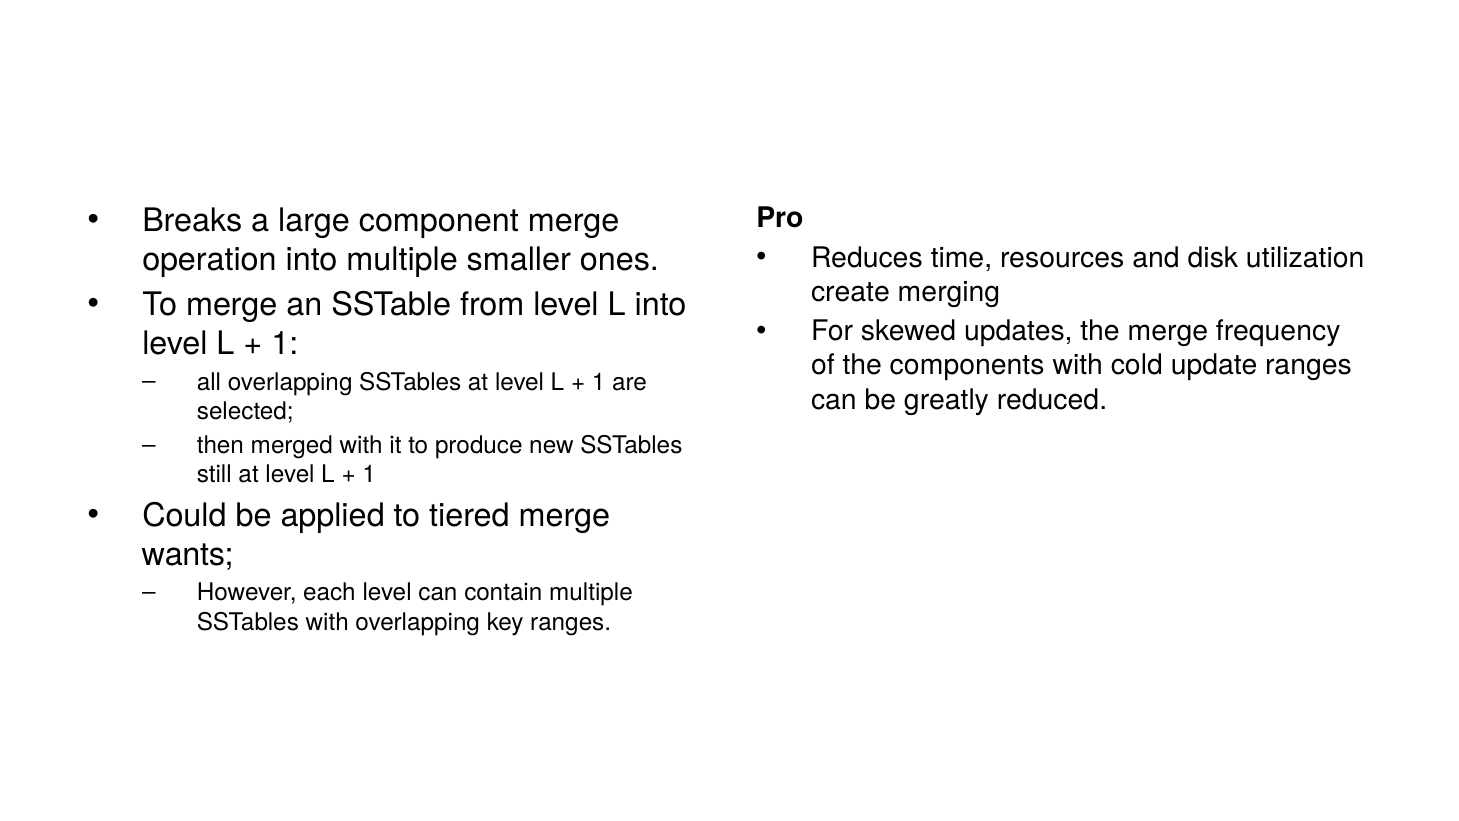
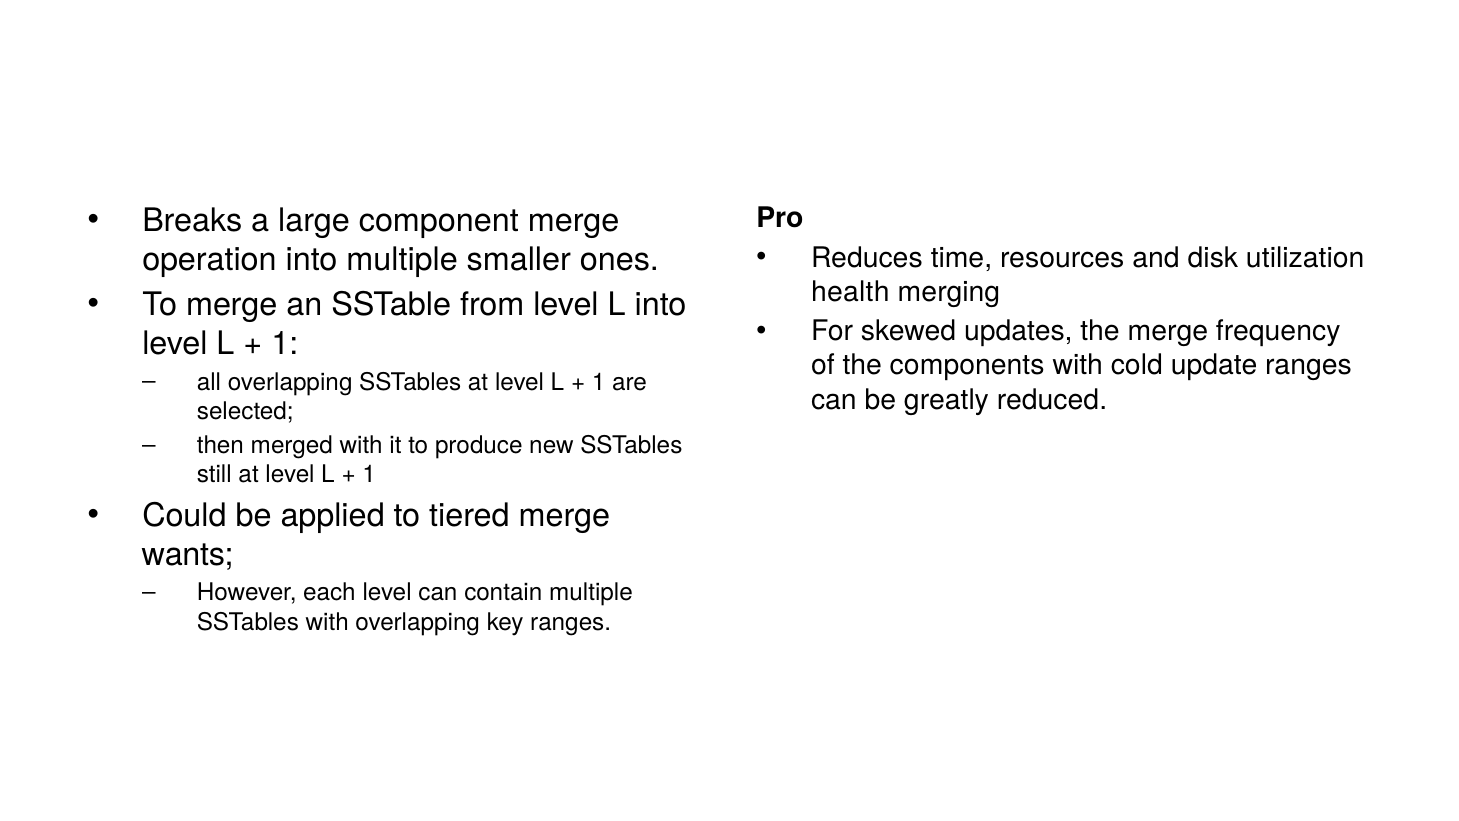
create: create -> health (850, 292)
